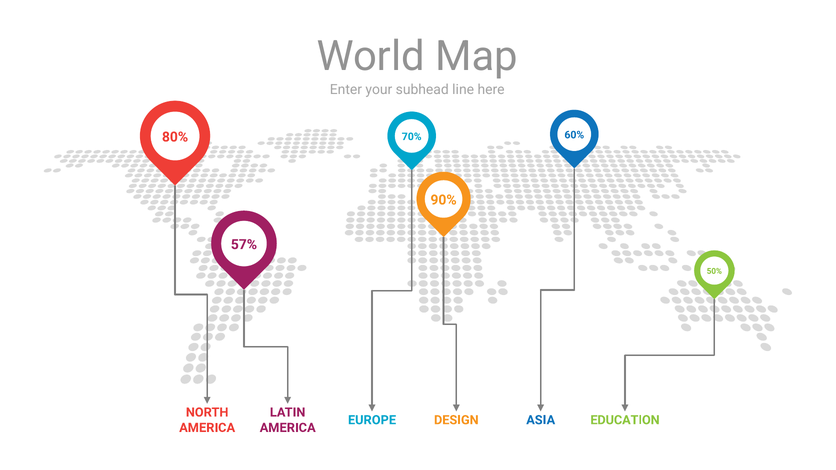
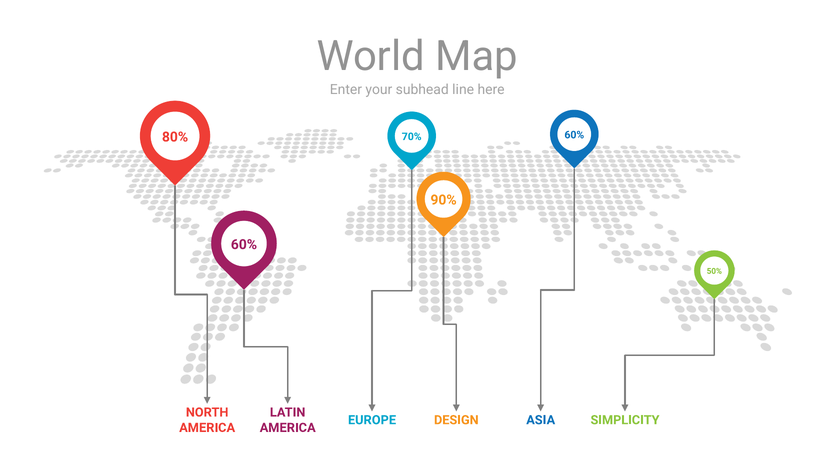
57%: 57% -> 60% (244, 245)
EDUCATION: EDUCATION -> SIMPLICITY (625, 420)
